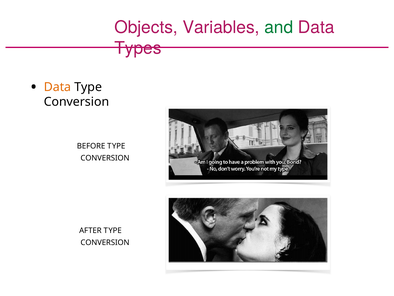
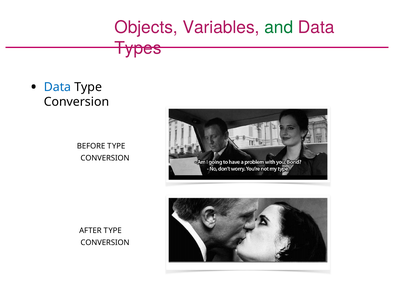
Data colour: orange -> blue (57, 87)
